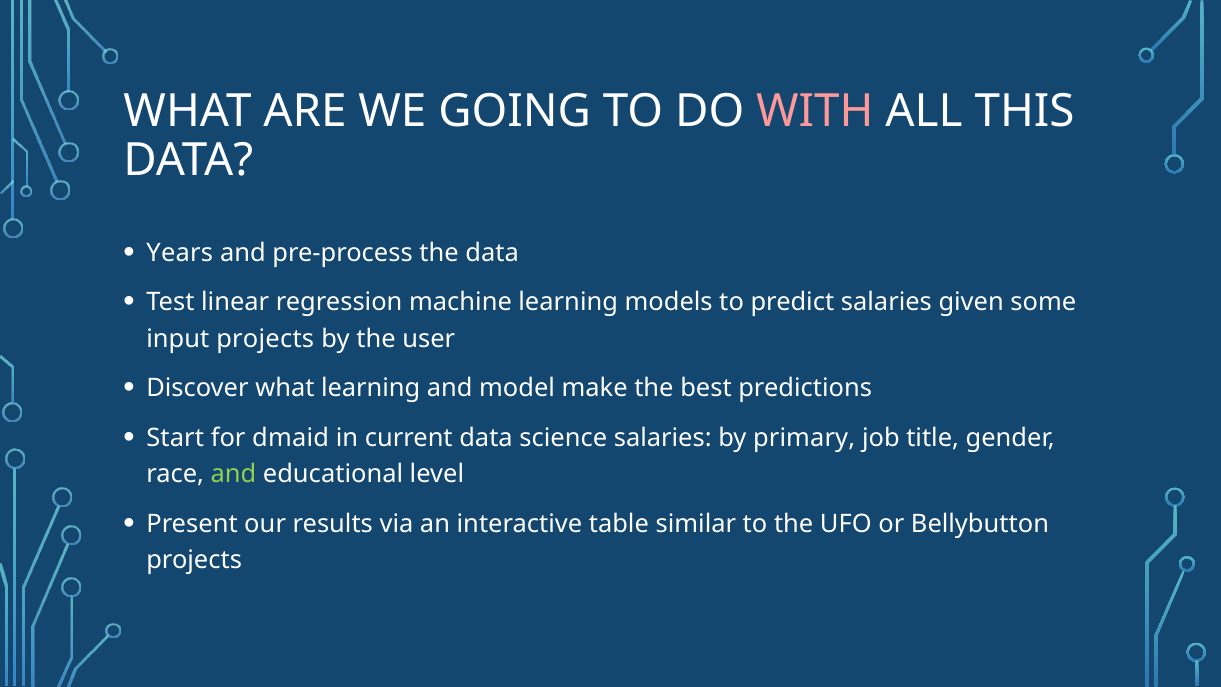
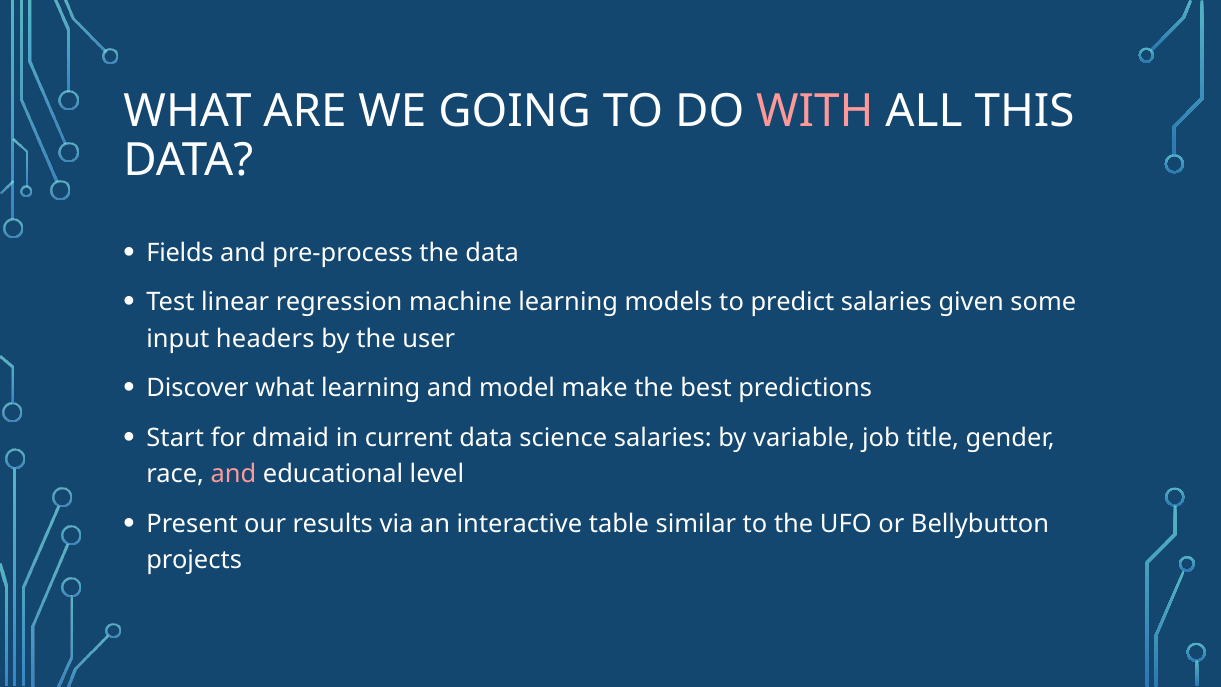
Years: Years -> Fields (180, 253)
input projects: projects -> headers (265, 339)
primary: primary -> variable (804, 438)
and colour: light green -> pink (233, 474)
